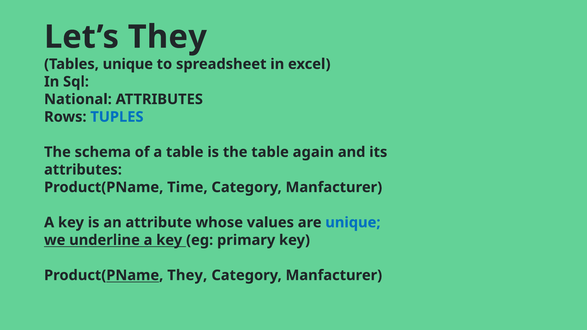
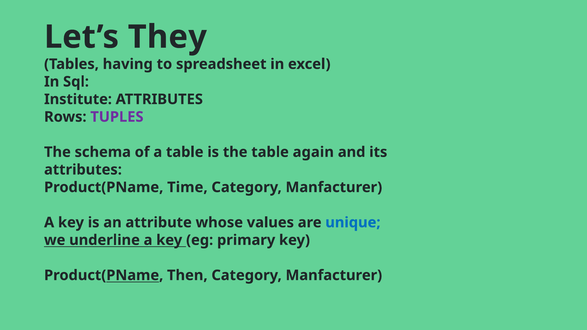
Tables unique: unique -> having (128, 64)
National: National -> Institute (78, 99)
TUPLES colour: blue -> purple (117, 117)
Product(PName They: They -> Then (187, 275)
